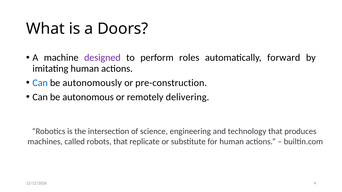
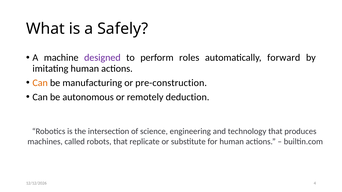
Doors: Doors -> Safely (123, 29)
Can colour: blue -> orange (40, 83)
autonomously: autonomously -> manufacturing (92, 83)
delivering: delivering -> deduction (188, 97)
